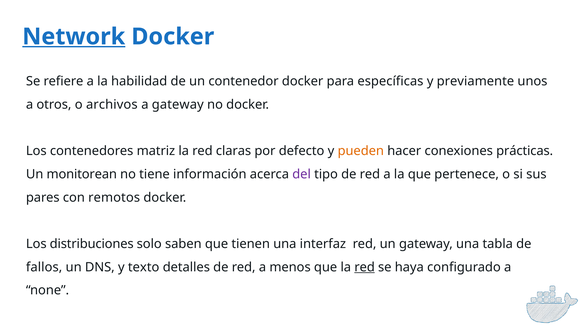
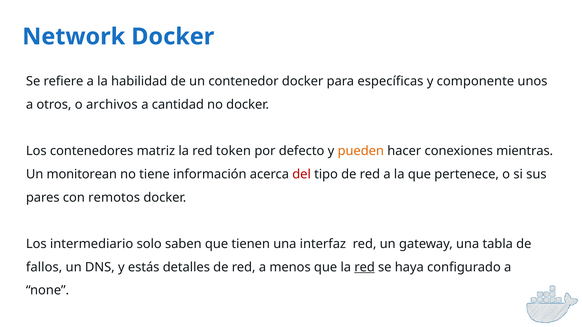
Network underline: present -> none (74, 37)
previamente: previamente -> componente (475, 81)
a gateway: gateway -> cantidad (178, 105)
claras: claras -> token (233, 151)
prácticas: prácticas -> mientras (525, 151)
del colour: purple -> red (302, 174)
distribuciones: distribuciones -> intermediario (92, 244)
texto: texto -> estás (144, 267)
